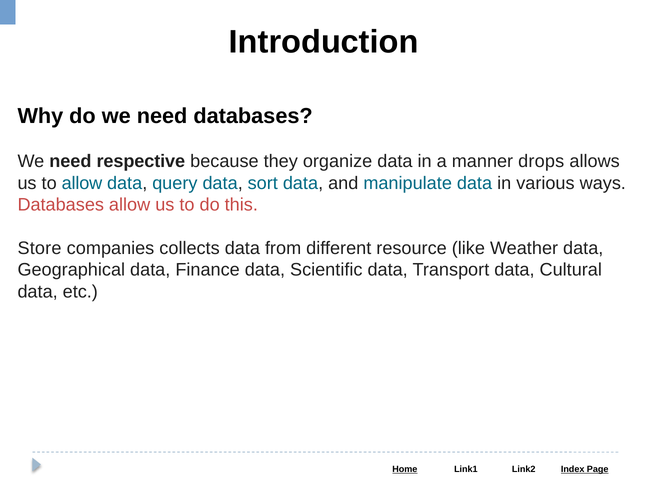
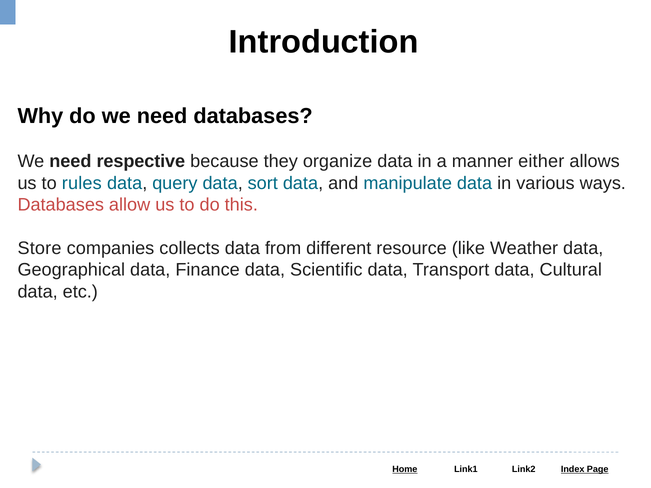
drops: drops -> either (541, 161)
to allow: allow -> rules (82, 183)
